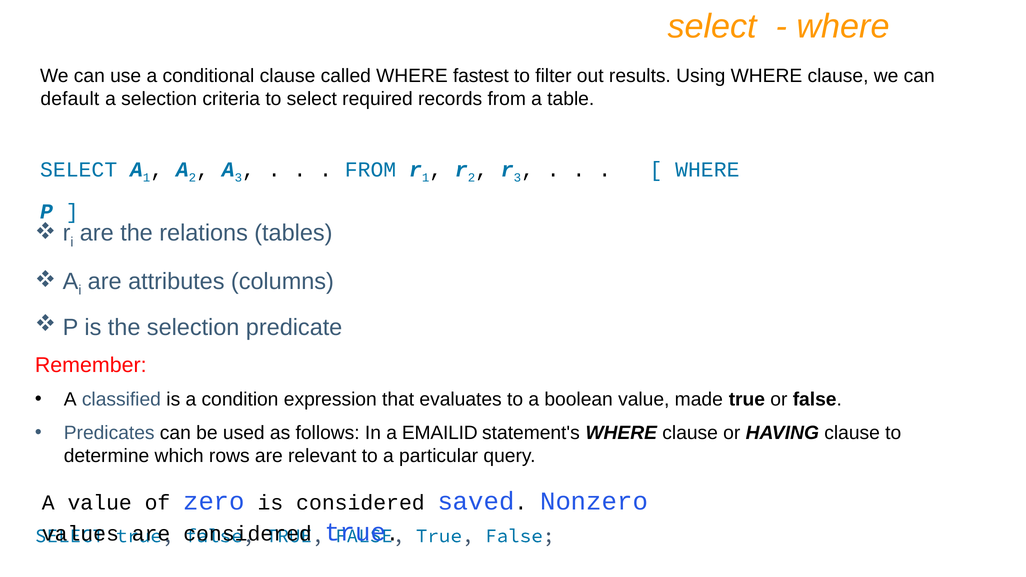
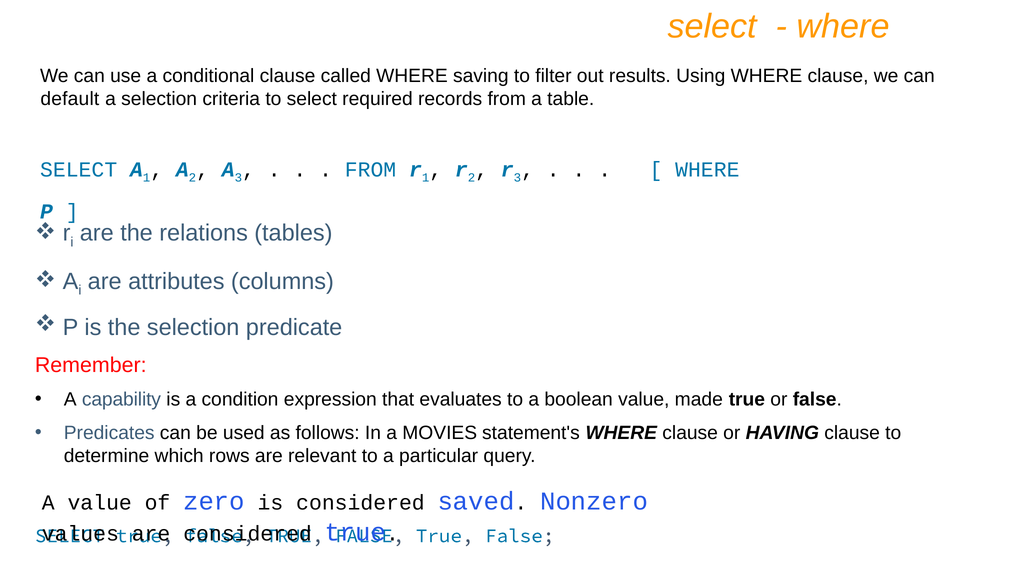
fastest: fastest -> saving (481, 76)
classified: classified -> capability (121, 399)
EMAILID: EMAILID -> MOVIES (440, 433)
